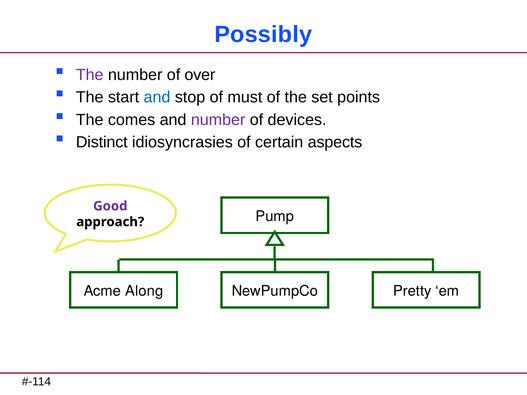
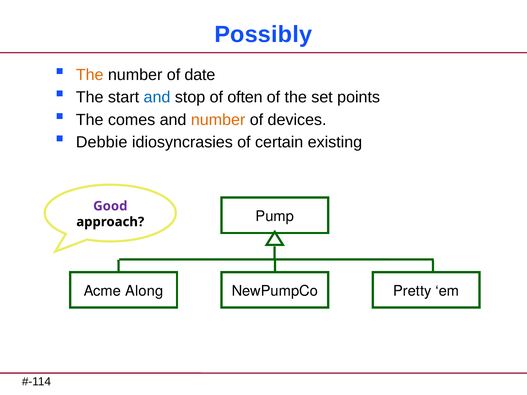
The colour: purple -> orange (90, 75)
over: over -> date (200, 75)
must: must -> often (245, 97)
number colour: purple -> orange (218, 120)
Distinct: Distinct -> Debbie (102, 142)
aspects: aspects -> existing (335, 142)
